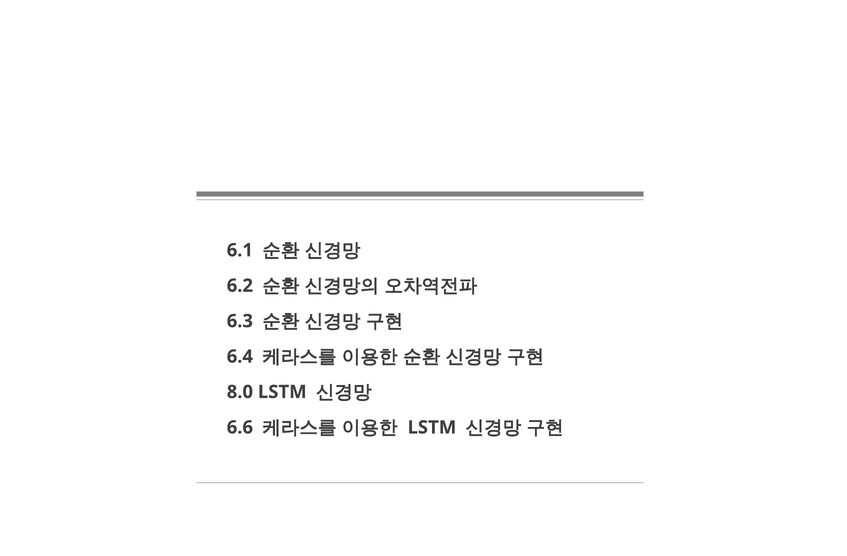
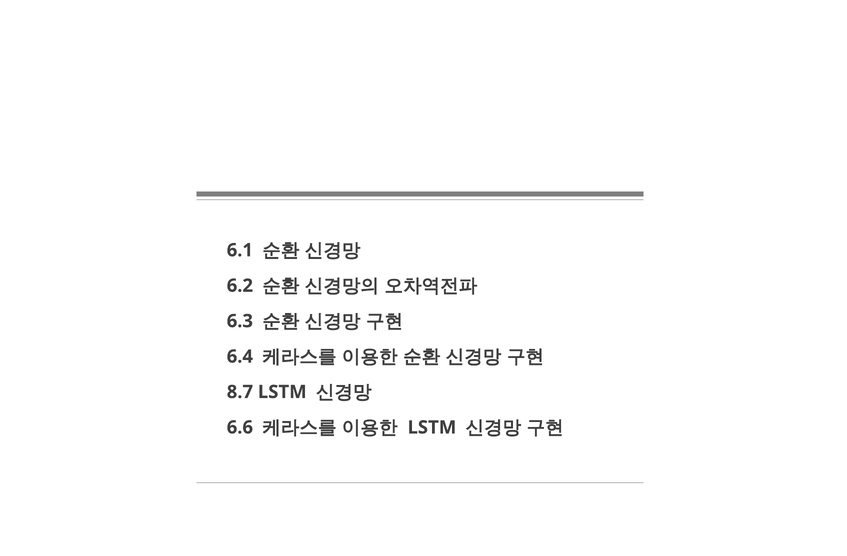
8.0: 8.0 -> 8.7 (240, 392)
